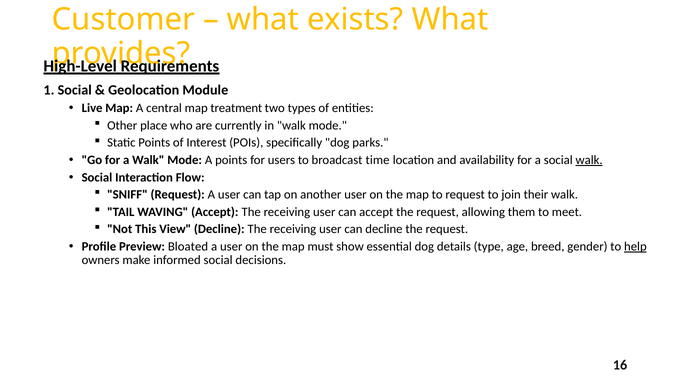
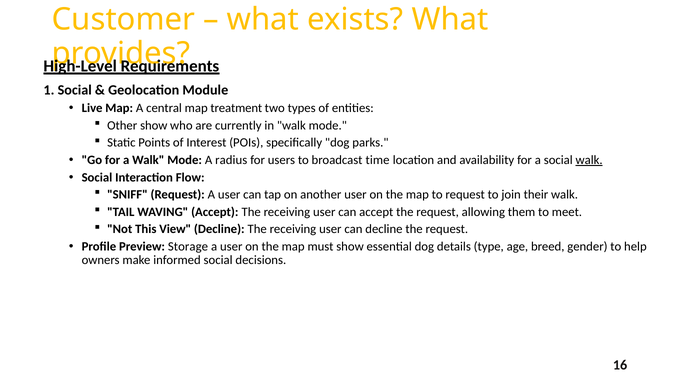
Other place: place -> show (154, 125)
A points: points -> radius (231, 160)
Bloated: Bloated -> Storage (188, 246)
help underline: present -> none (635, 246)
